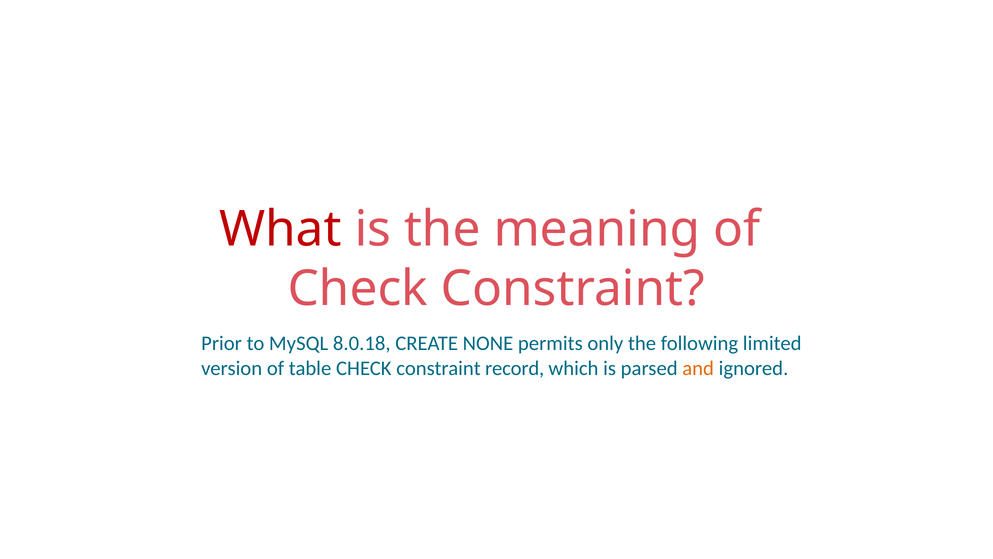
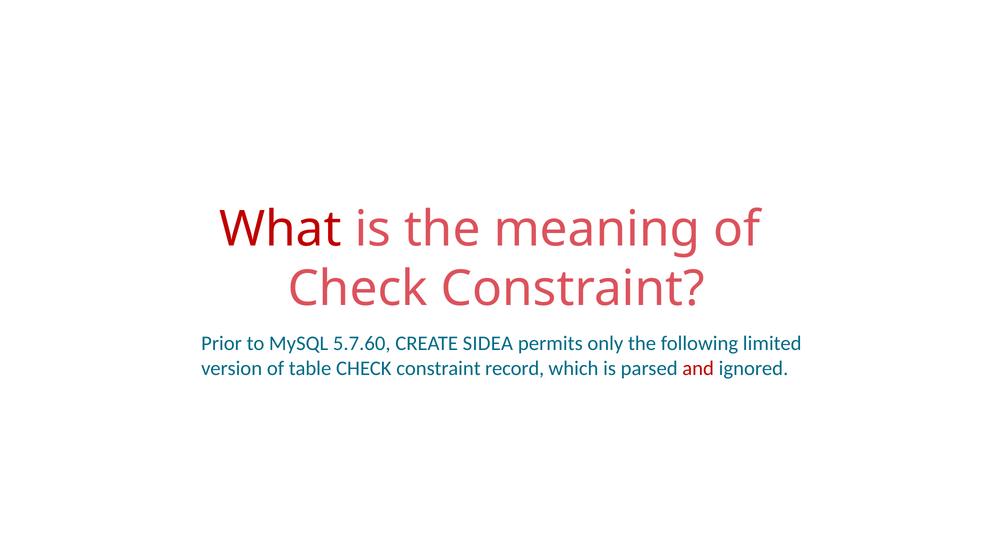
8.0.18: 8.0.18 -> 5.7.60 (362, 343)
NONE: NONE -> SIDEA (488, 343)
and colour: orange -> red (698, 368)
